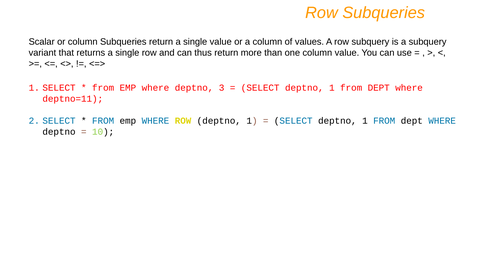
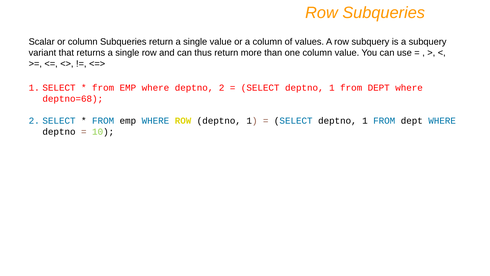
deptno 3: 3 -> 2 (222, 88)
deptno=11: deptno=11 -> deptno=68 (73, 99)
